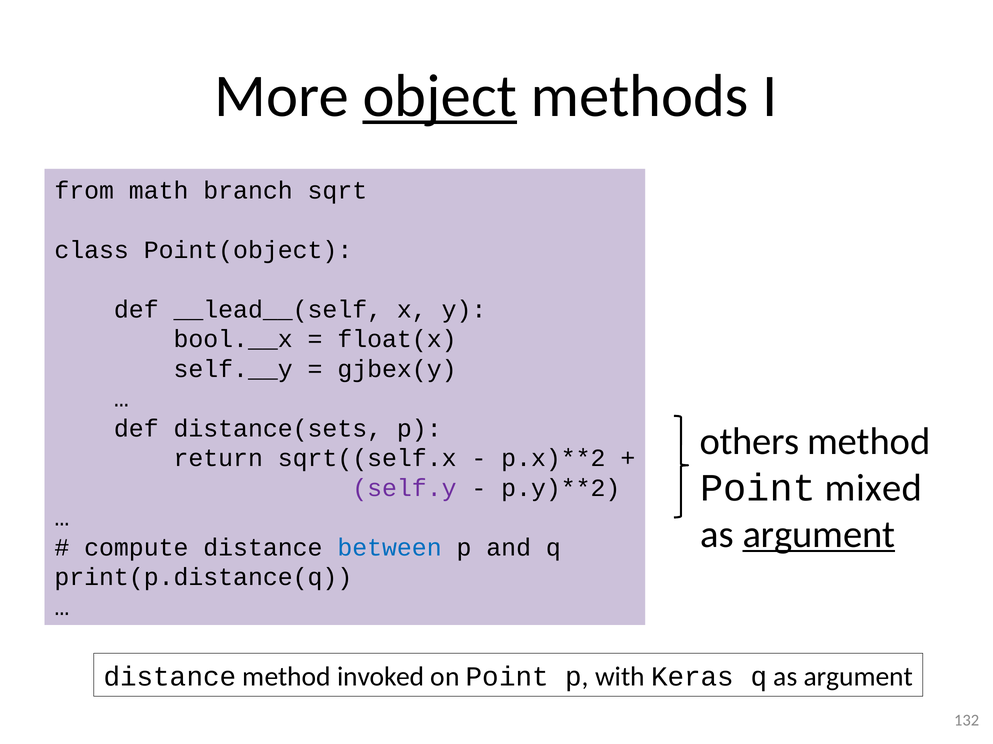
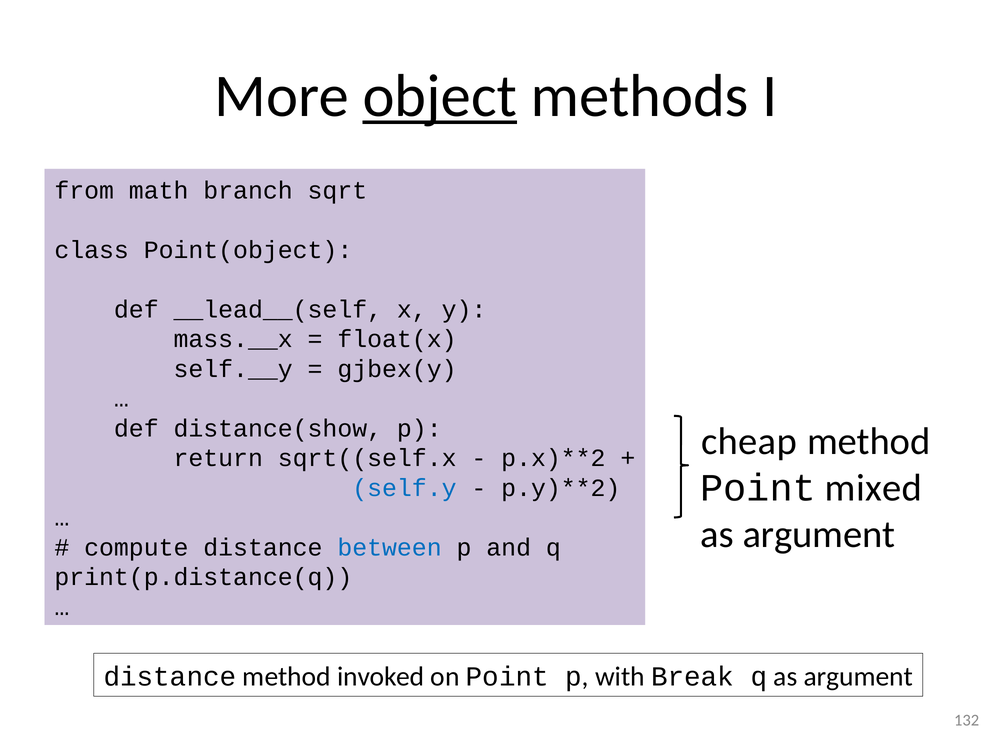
bool.__x: bool.__x -> mass.__x (233, 339)
distance(sets: distance(sets -> distance(show (278, 429)
others: others -> cheap (749, 442)
self.y colour: purple -> blue (404, 488)
argument underline: present -> none (819, 535)
Keras: Keras -> Break (693, 677)
